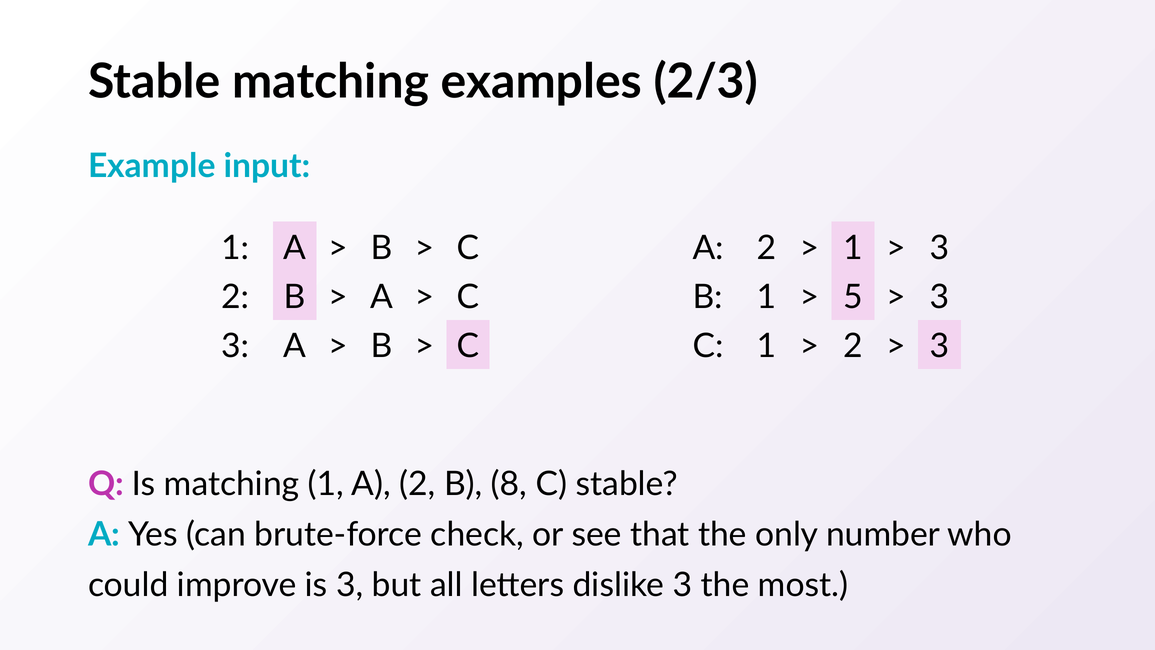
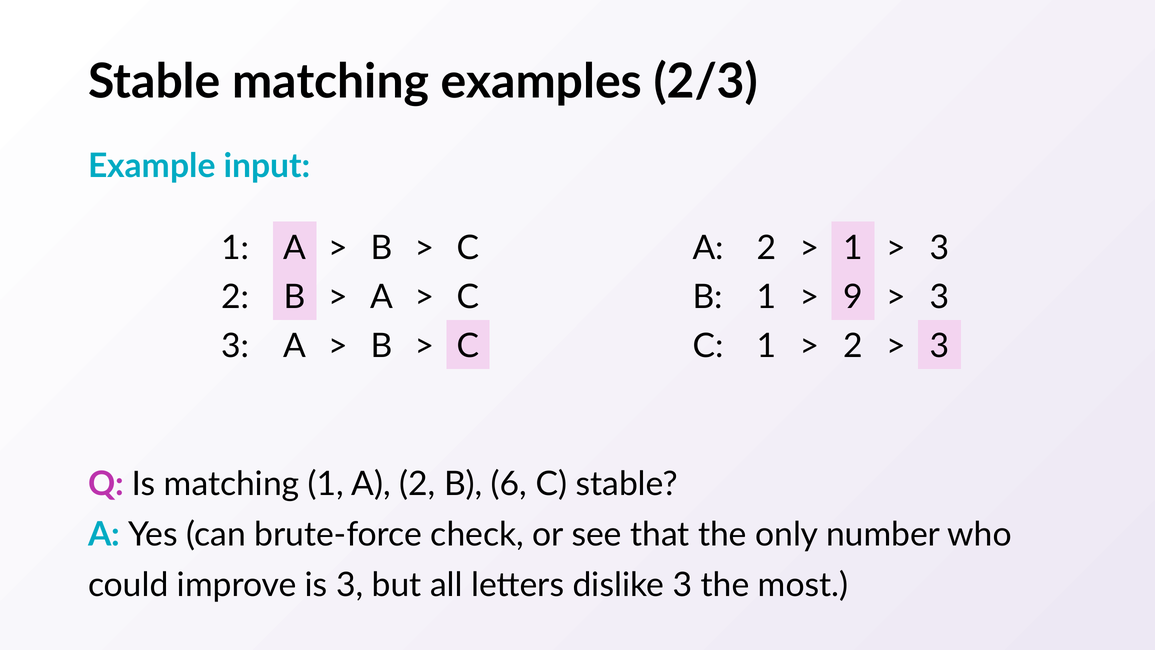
5: 5 -> 9 (853, 297)
8: 8 -> 6 (509, 484)
